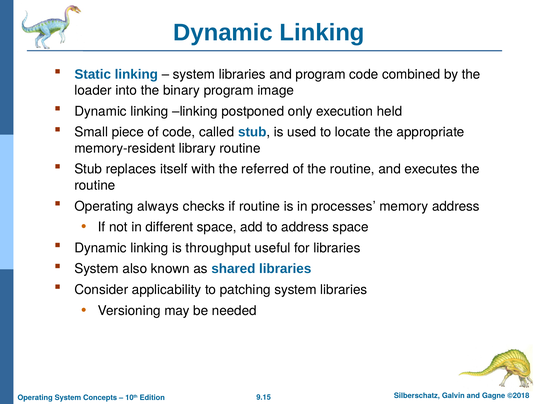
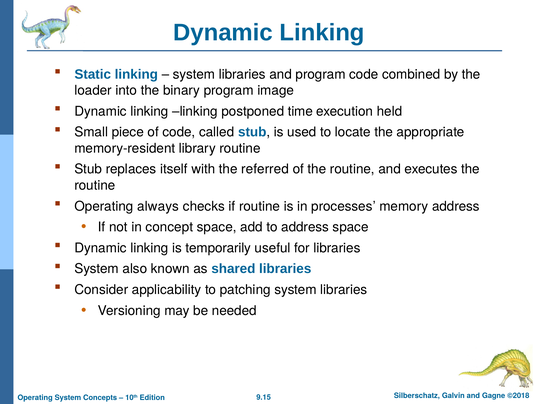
only: only -> time (300, 111)
different: different -> concept (169, 227)
throughput: throughput -> temporarily (218, 248)
